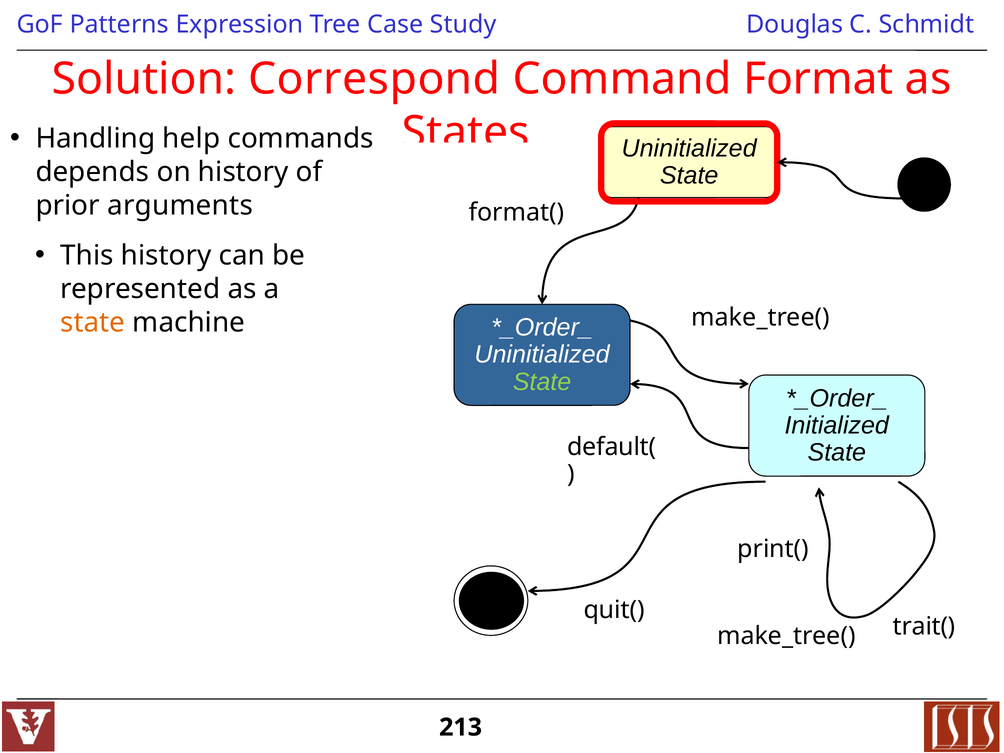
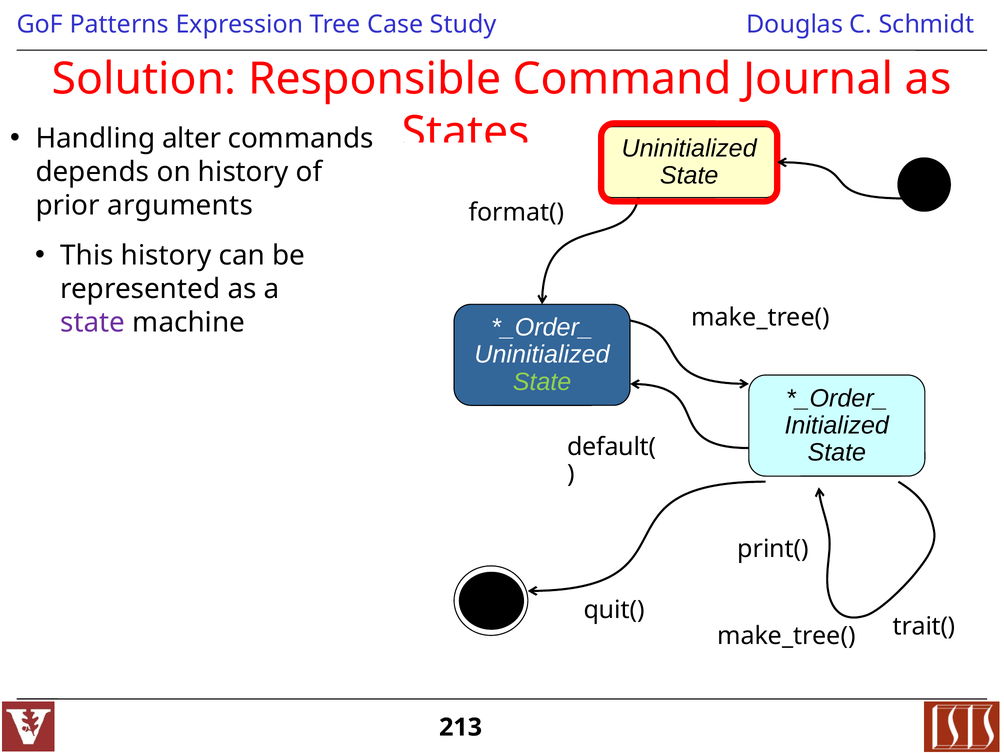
Correspond: Correspond -> Responsible (375, 79)
Format: Format -> Journal (818, 79)
help: help -> alter (192, 138)
state colour: orange -> purple (93, 323)
